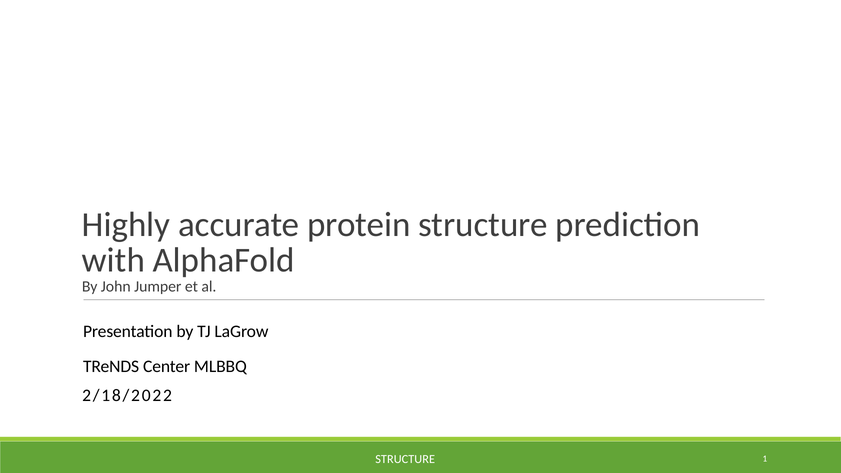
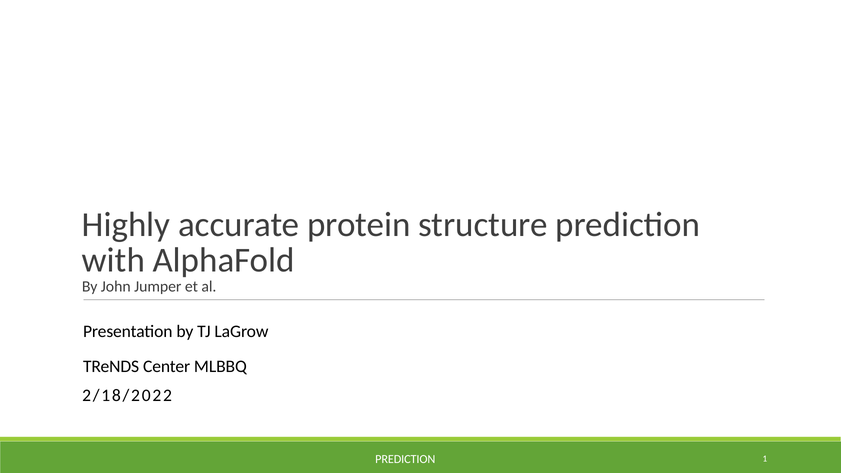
STRUCTURE: STRUCTURE -> PREDICTION (405, 459)
